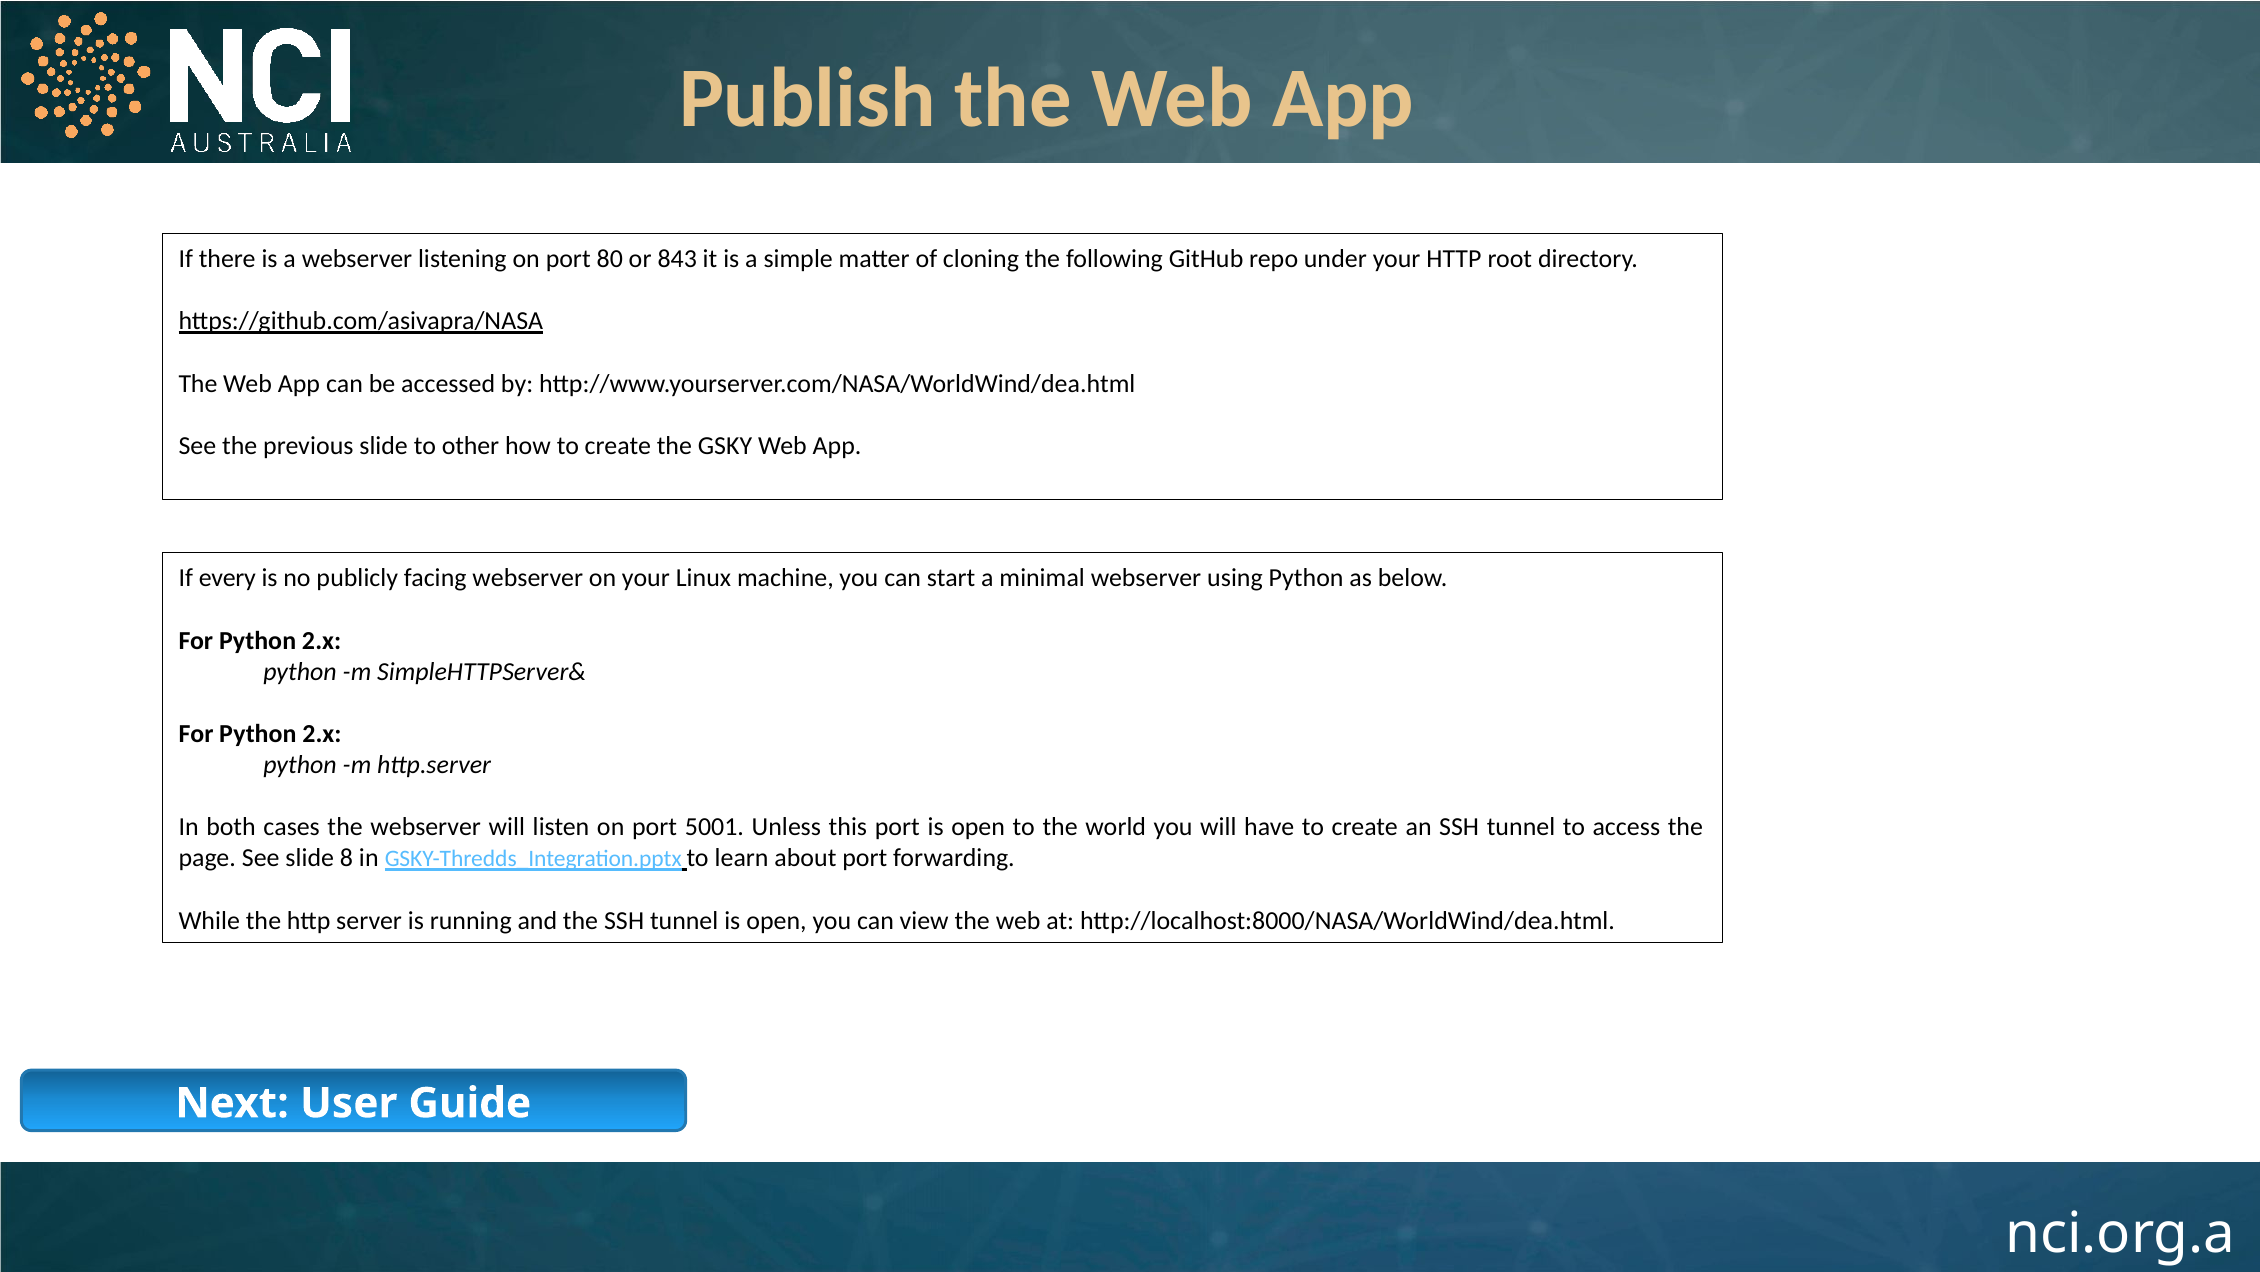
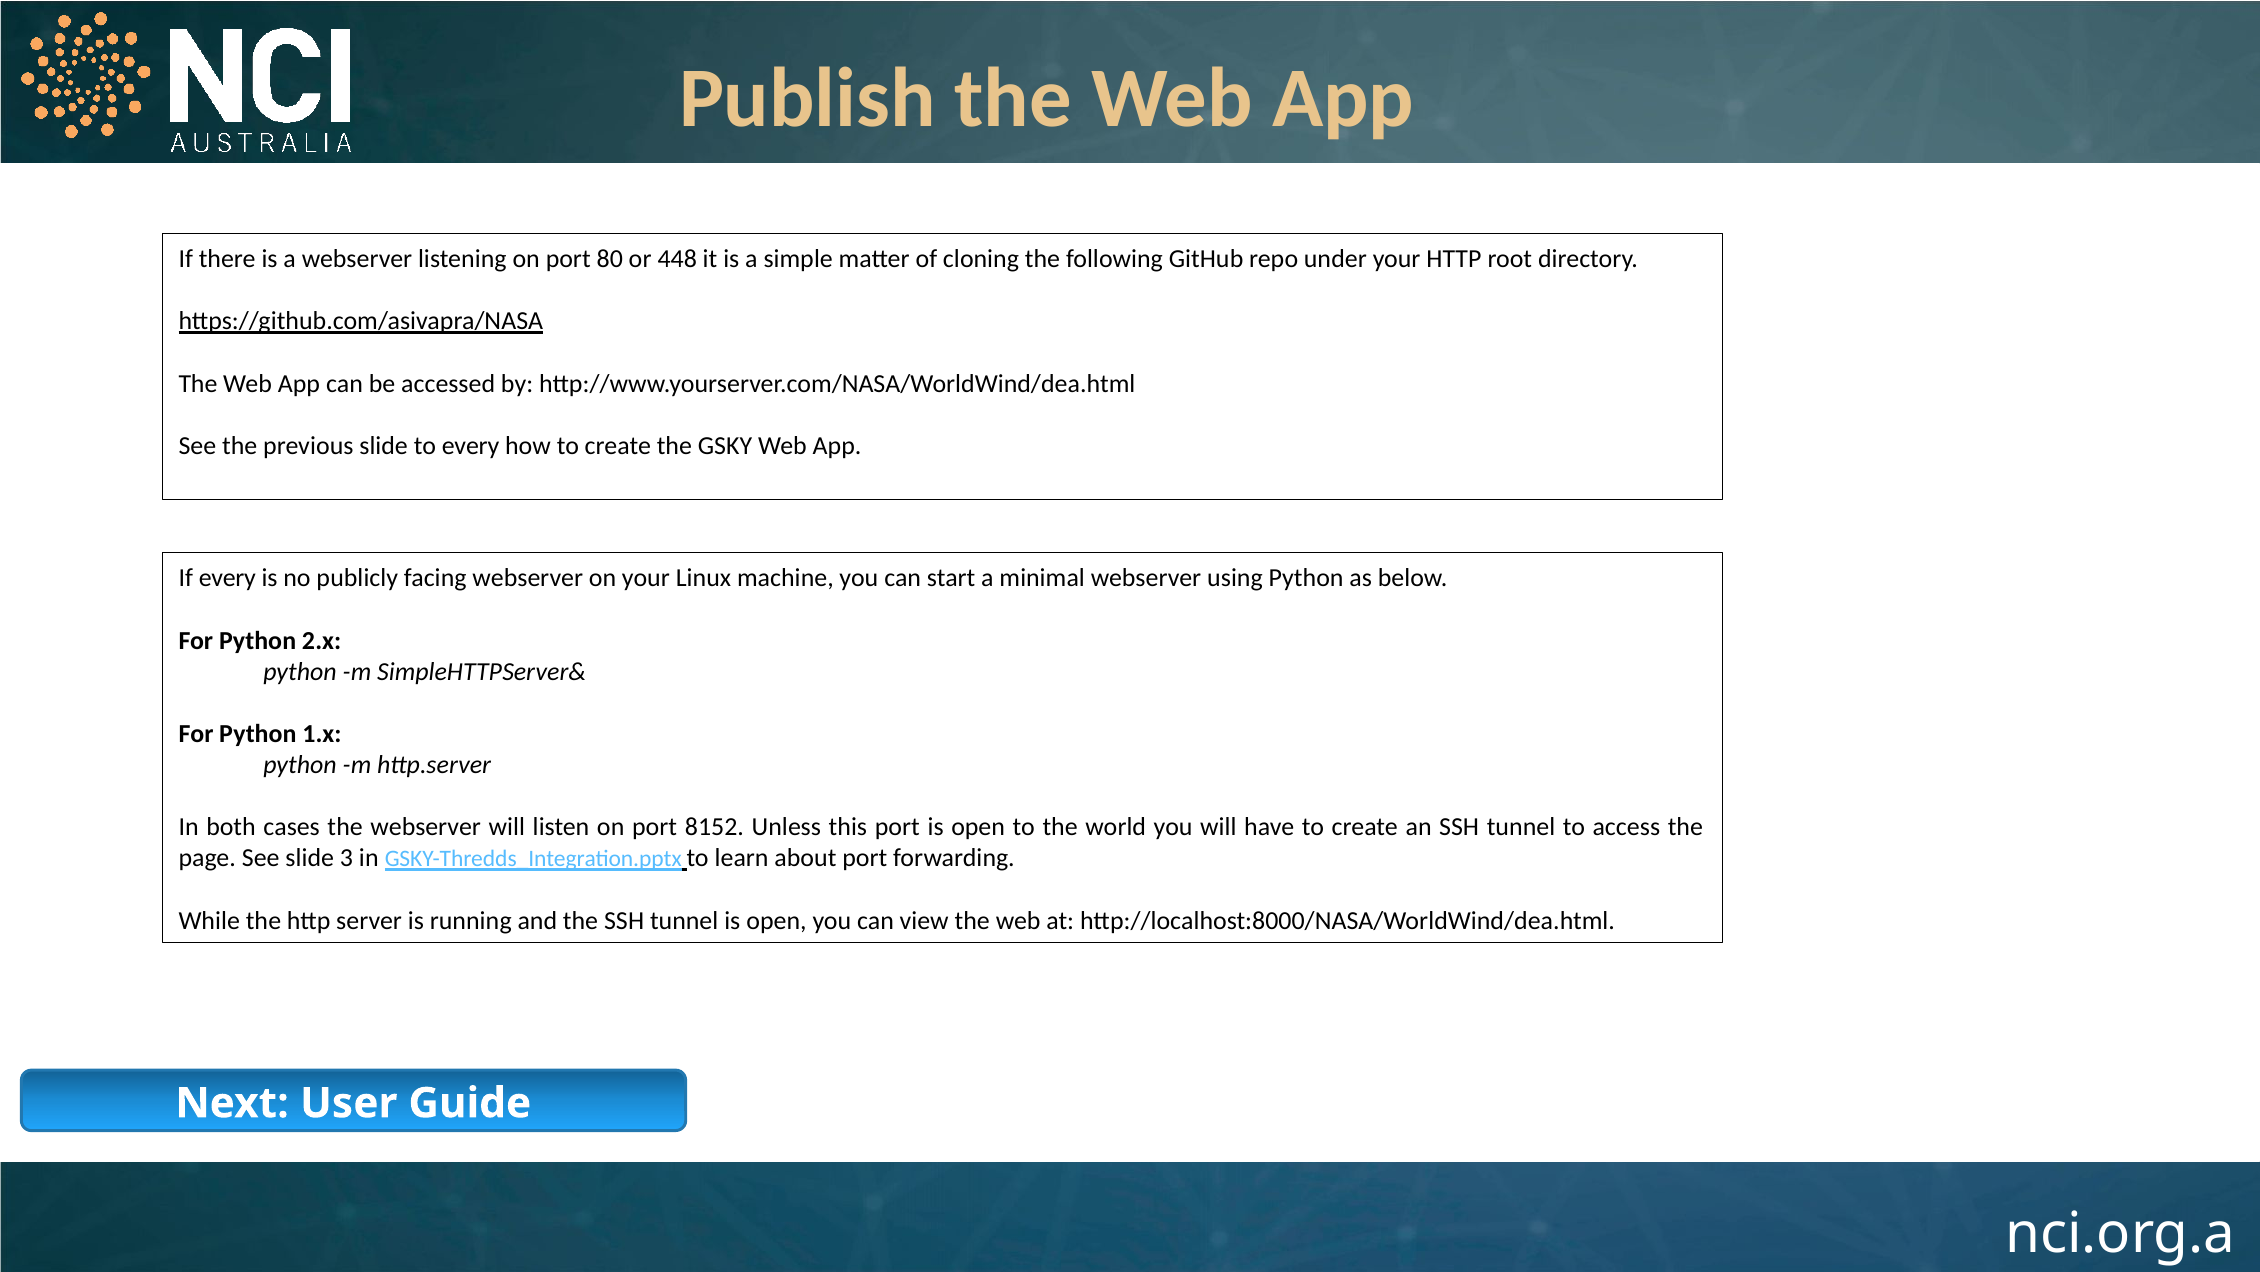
843: 843 -> 448 (677, 259)
to other: other -> every (471, 446)
2.x: 2.x -> 1.x (322, 734)
5001: 5001 -> 8152 (714, 827)
8: 8 -> 3 (346, 858)
